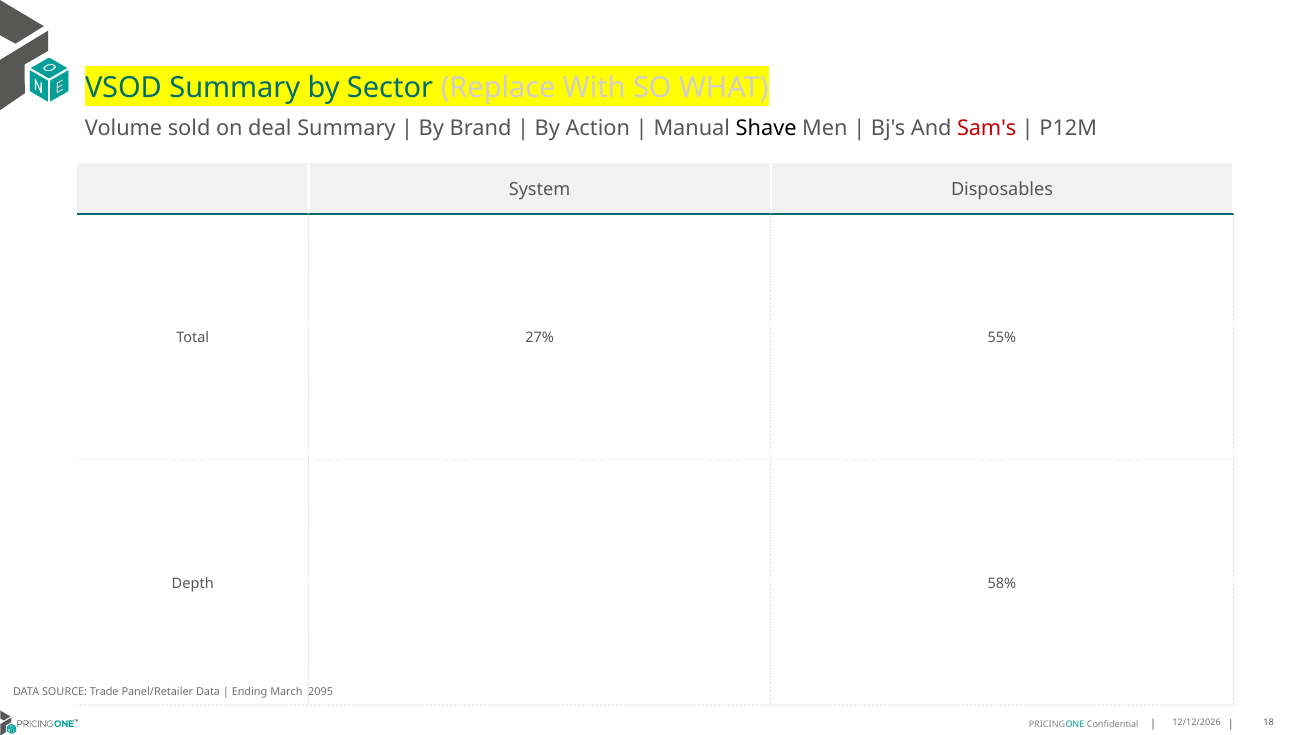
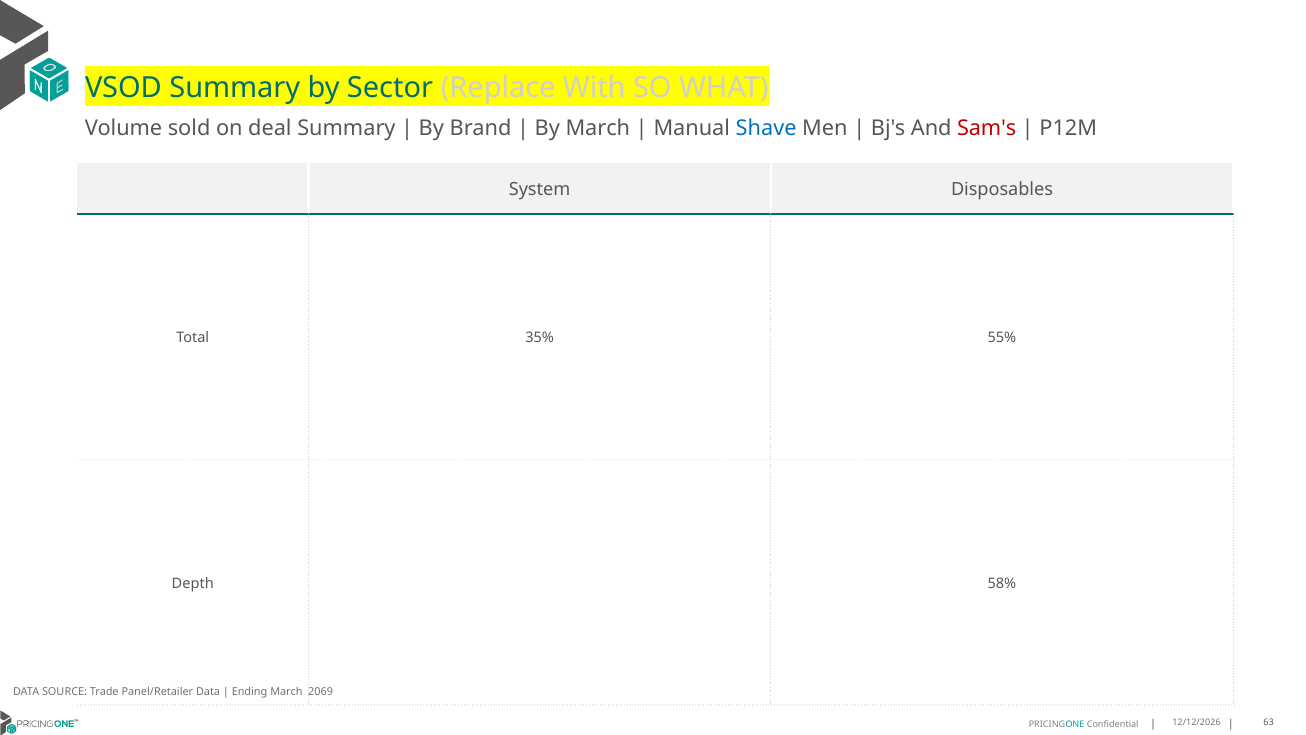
By Action: Action -> March (598, 129)
Shave colour: black -> blue (766, 129)
27%: 27% -> 35% (540, 338)
2095: 2095 -> 2069 (321, 692)
18: 18 -> 63 (1269, 722)
